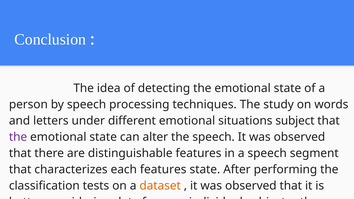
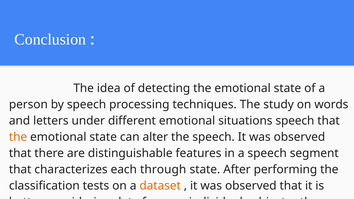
situations subject: subject -> speech (295, 121)
the colour: purple -> orange (18, 137)
each features: features -> through (163, 170)
